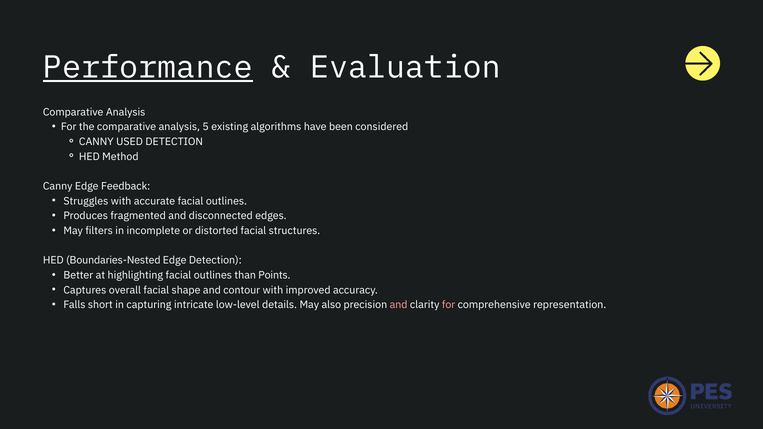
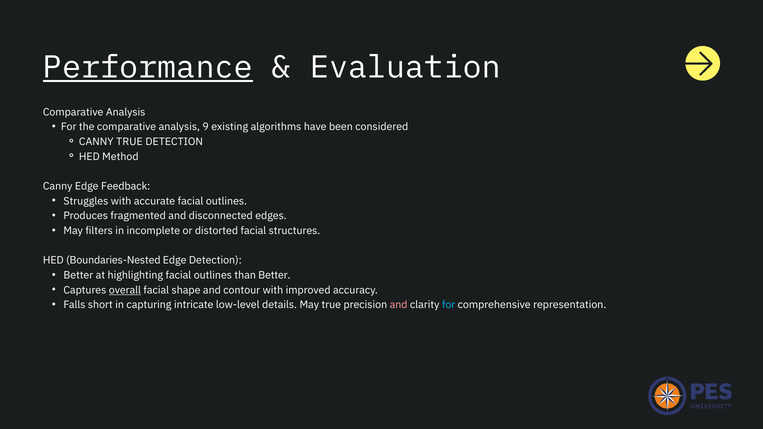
5: 5 -> 9 (206, 127)
CANNY USED: USED -> TRUE (130, 142)
than Points: Points -> Better (274, 275)
overall underline: none -> present (125, 290)
May also: also -> true (331, 305)
for colour: pink -> light blue (449, 305)
